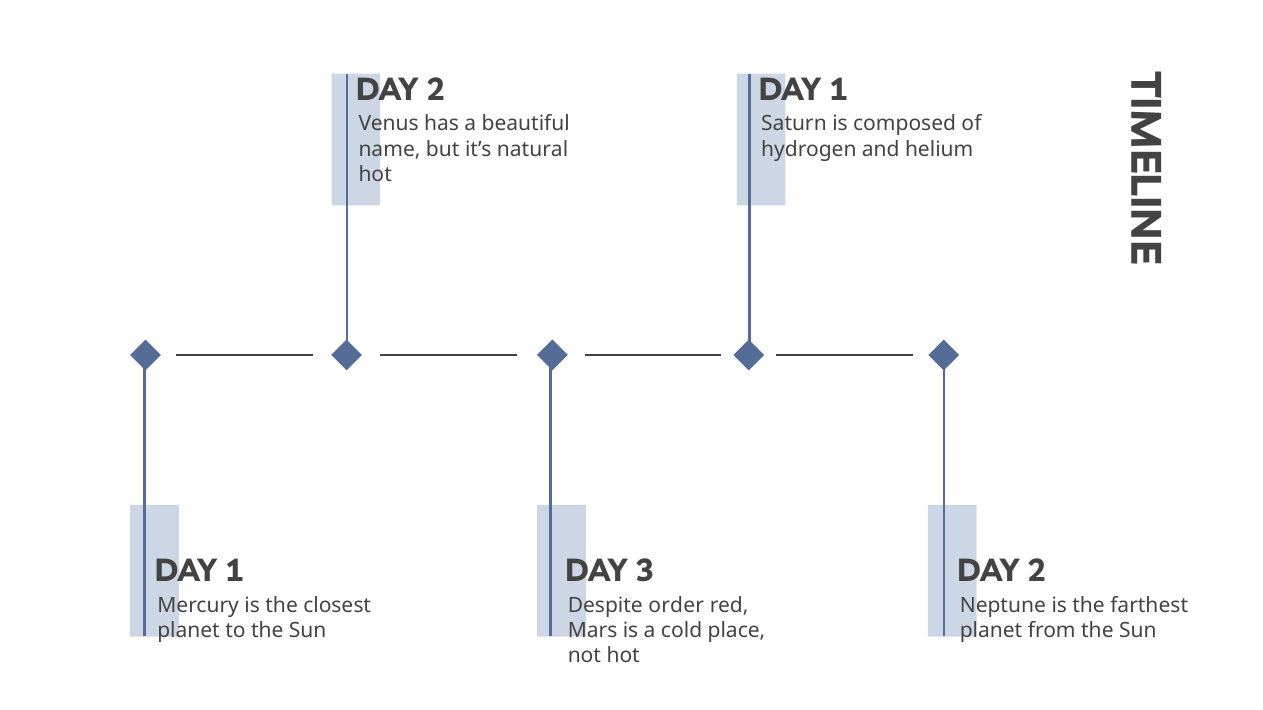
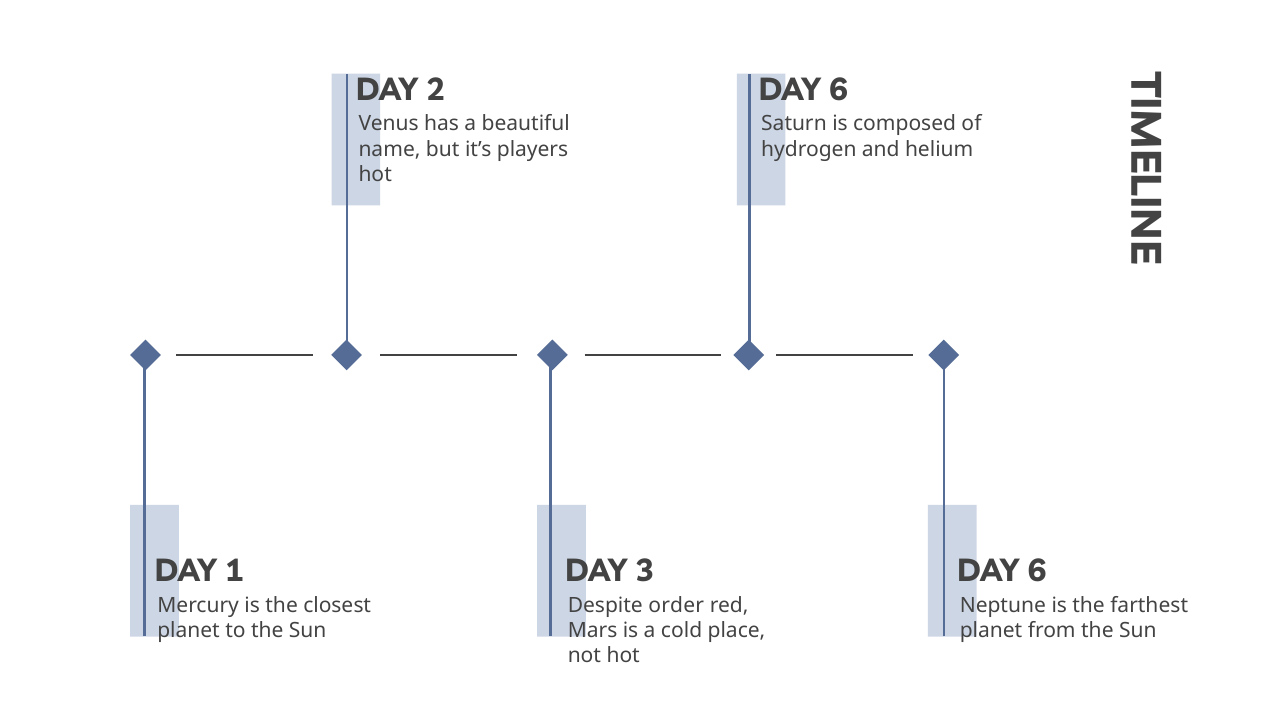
1: 1 -> 6 (838, 90)
natural: natural -> players (533, 149)
2: 2 -> 6 (1037, 572)
